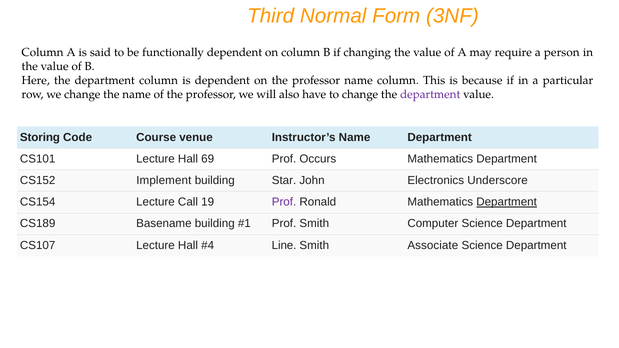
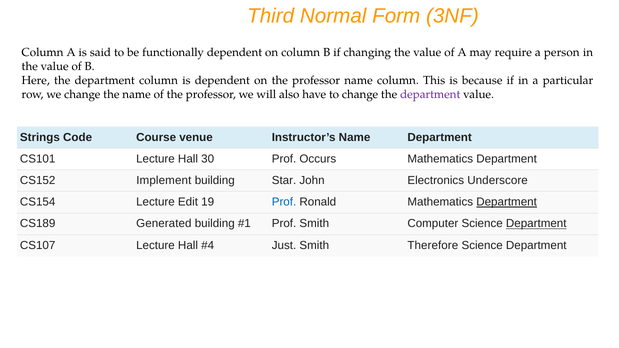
Storing: Storing -> Strings (40, 138)
69: 69 -> 30 (208, 159)
Call: Call -> Edit (188, 202)
Prof colour: purple -> blue (284, 202)
Basename: Basename -> Generated (164, 224)
Department underline: none -> present (536, 224)
Line: Line -> Just (284, 245)
Associate: Associate -> Therefore (433, 245)
